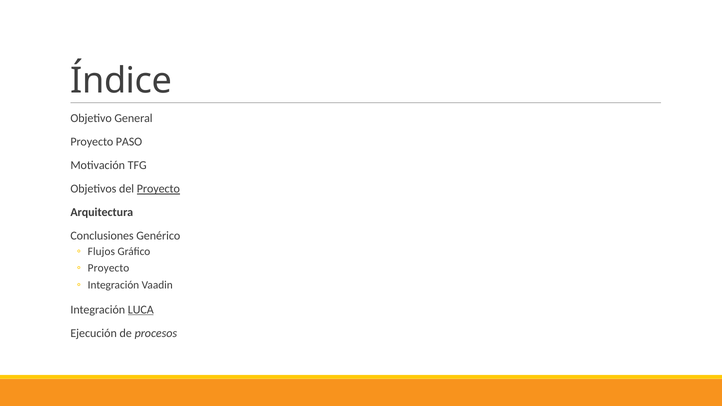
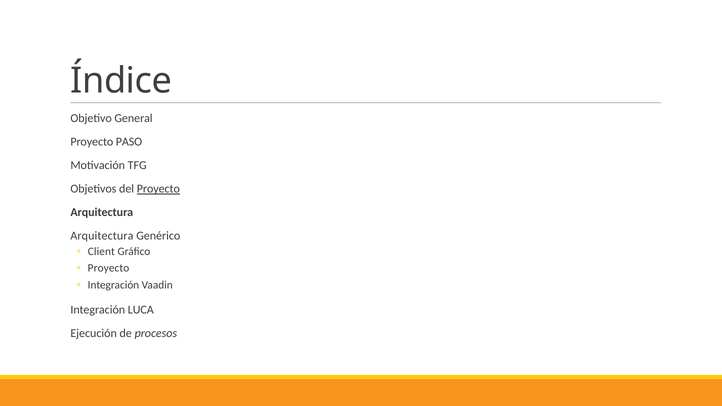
Conclusiones: Conclusiones -> Arquitectura (102, 236)
Flujos: Flujos -> Client (101, 252)
LUCA underline: present -> none (141, 310)
